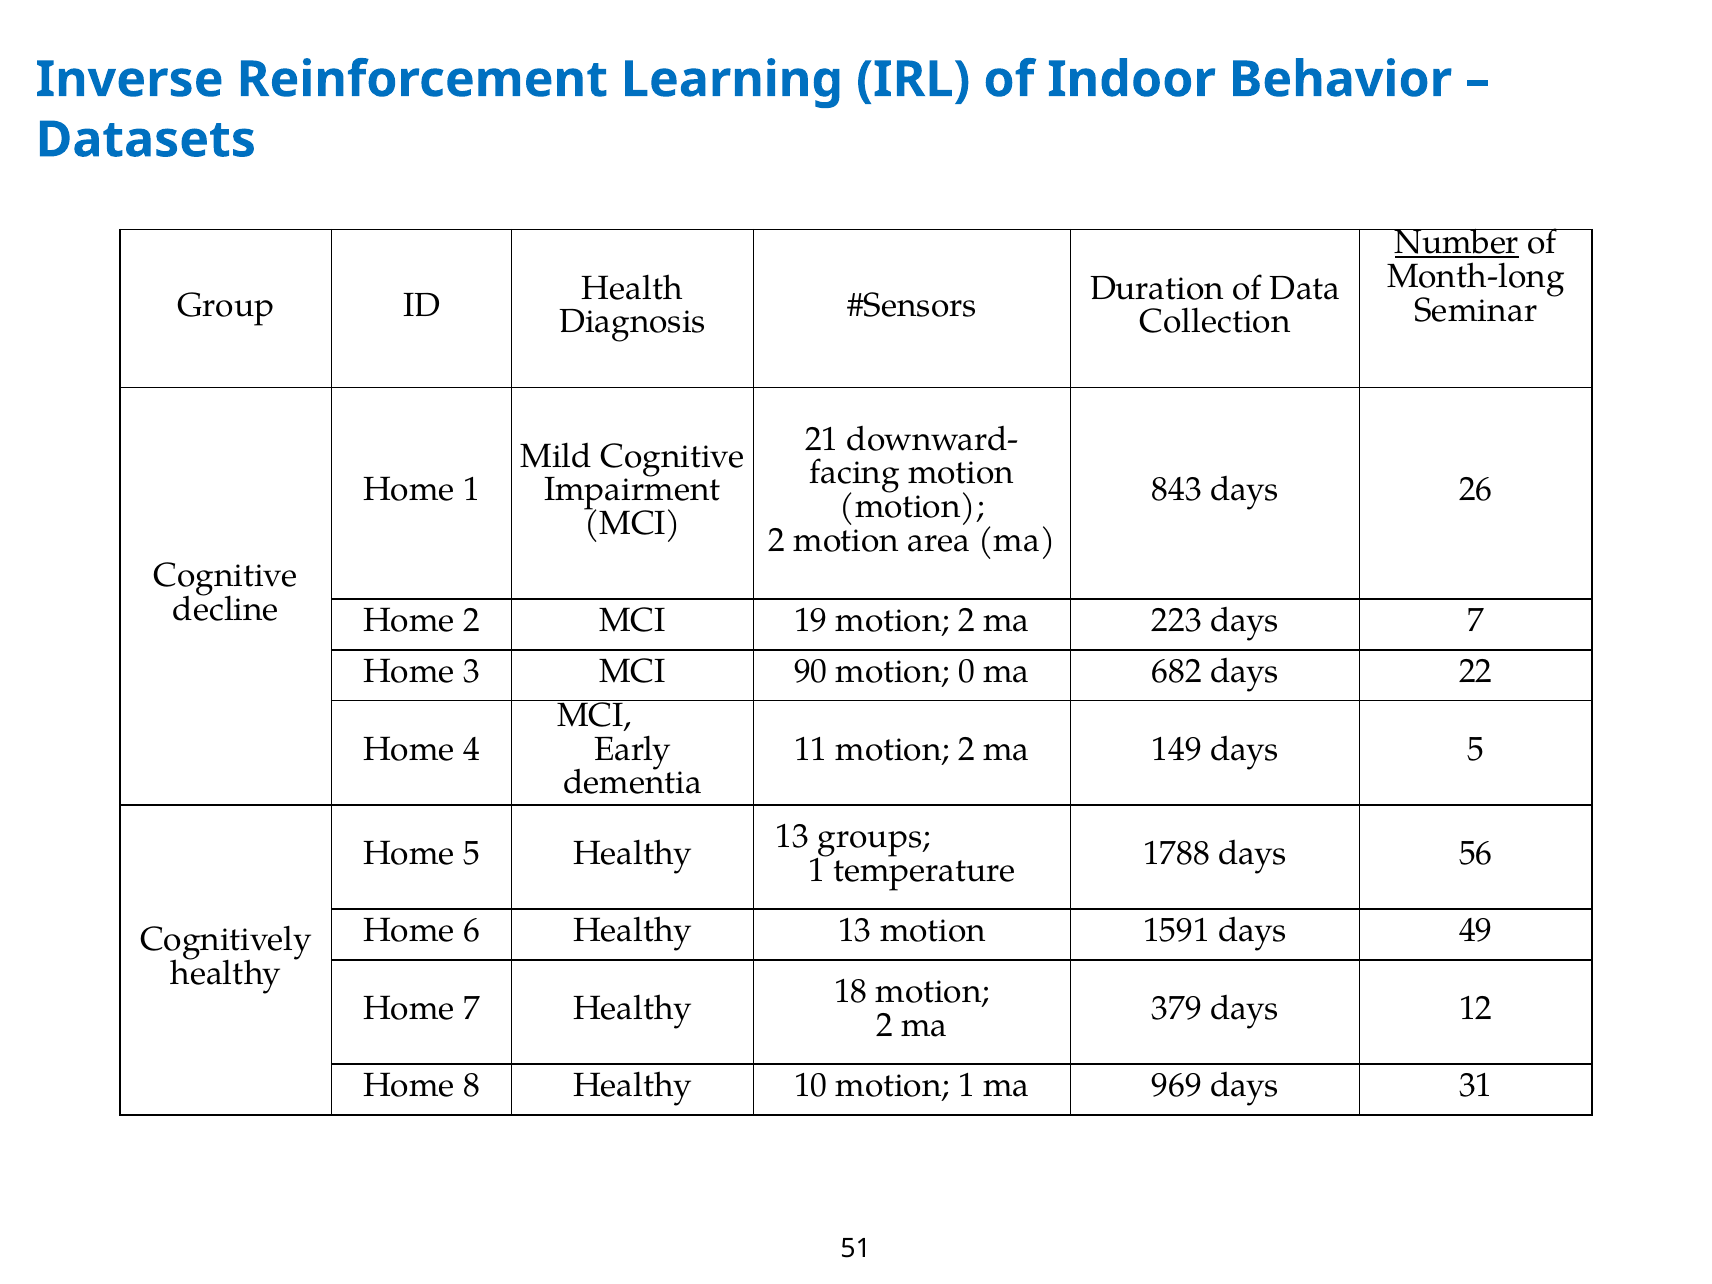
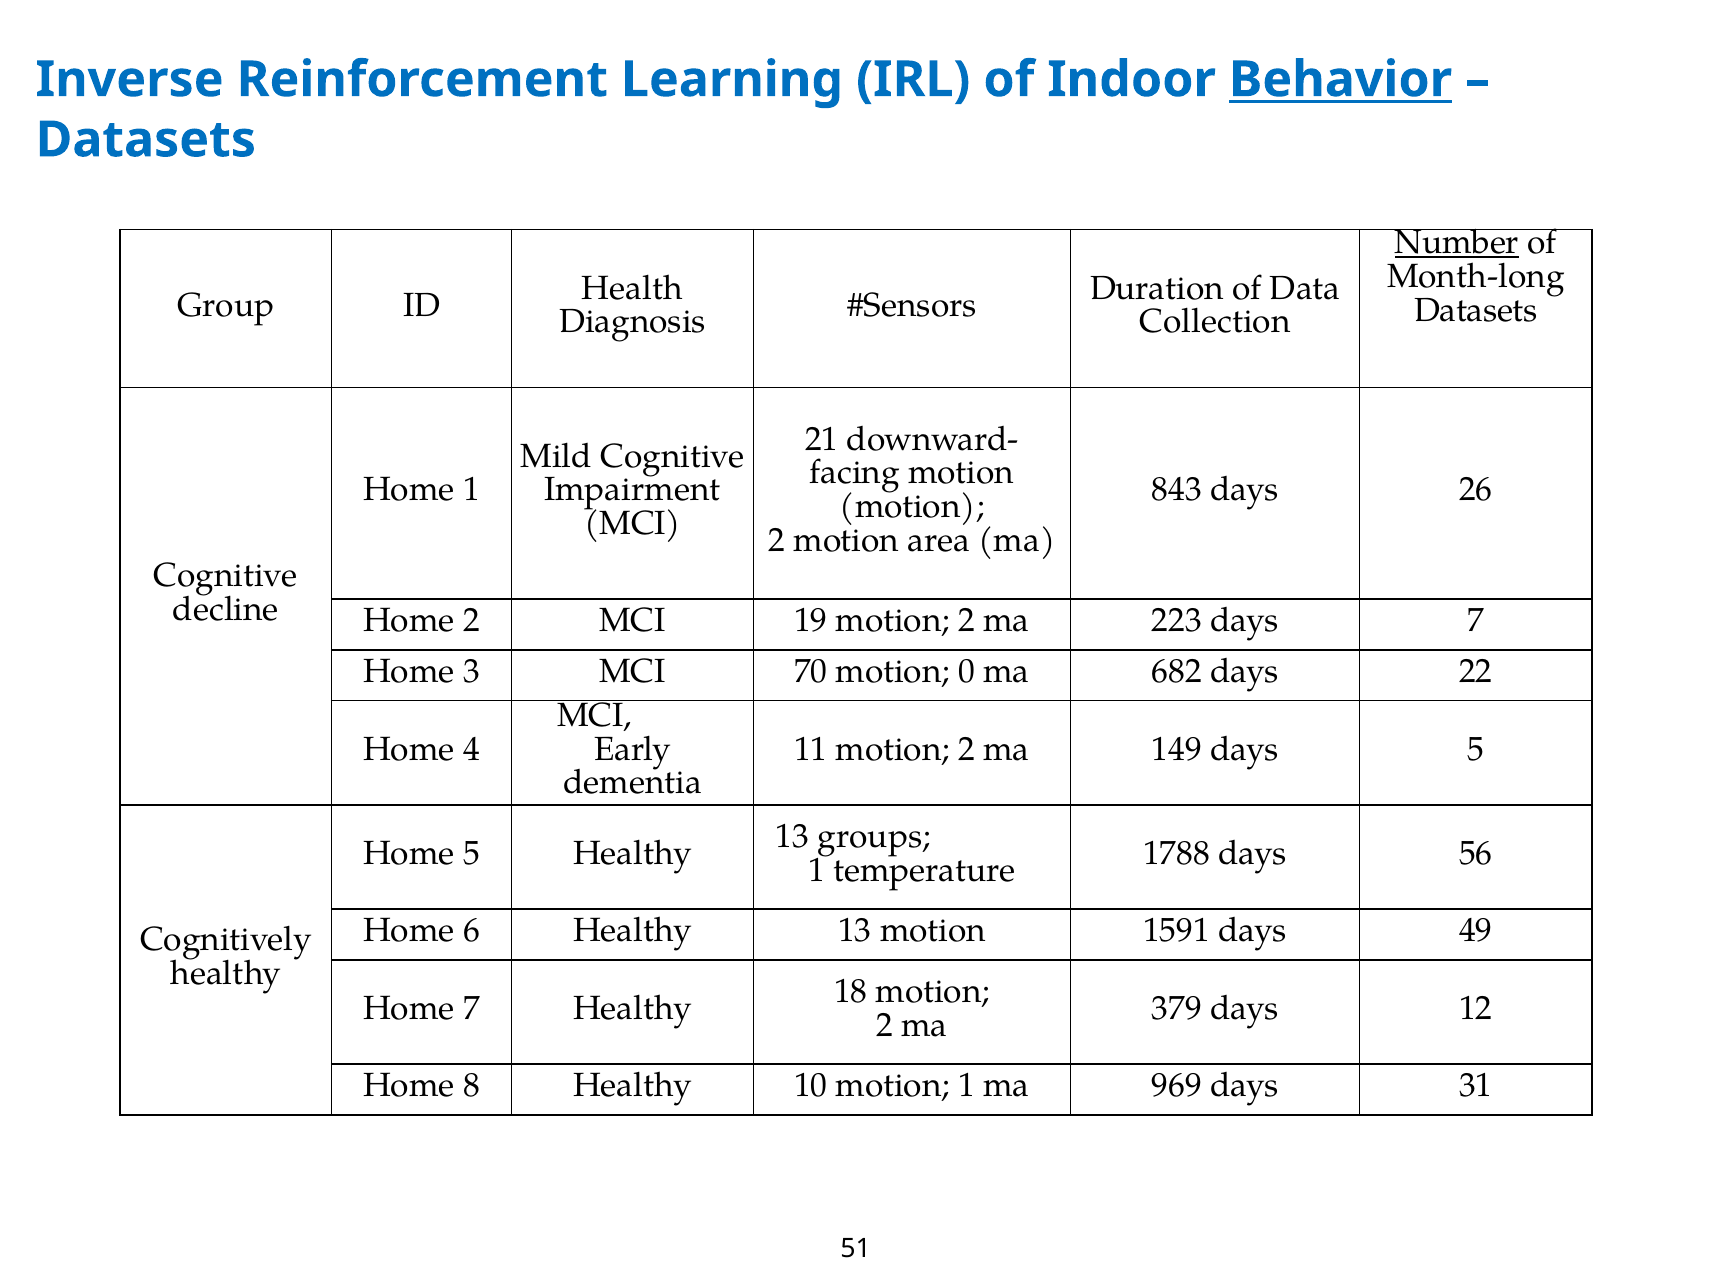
Behavior underline: none -> present (1341, 80)
Seminar: Seminar -> Datasets (1476, 310)
90: 90 -> 70 (811, 672)
